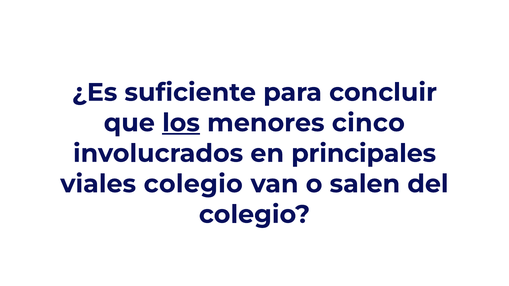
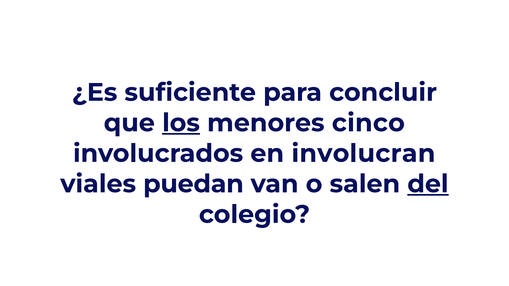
principales: principales -> involucran (363, 154)
viales colegio: colegio -> puedan (193, 184)
del underline: none -> present (428, 184)
